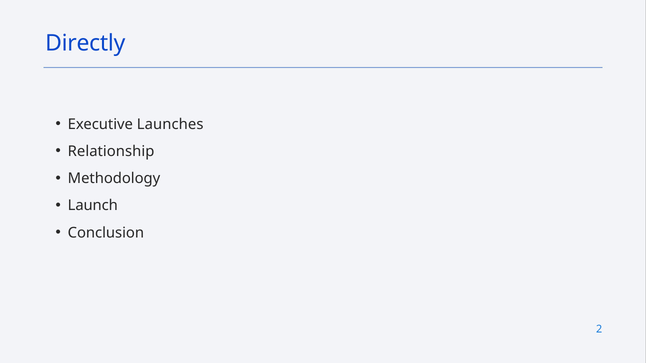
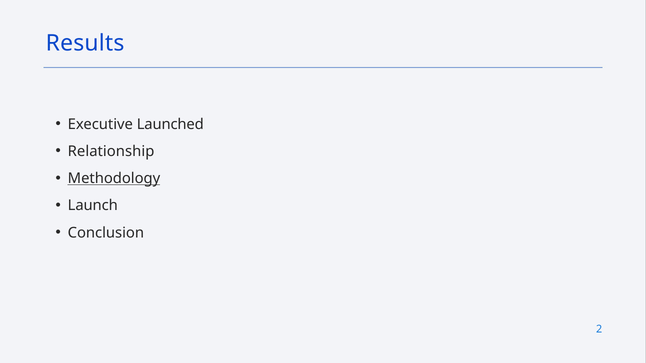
Directly: Directly -> Results (85, 43)
Launches: Launches -> Launched (170, 124)
Methodology underline: none -> present (114, 179)
